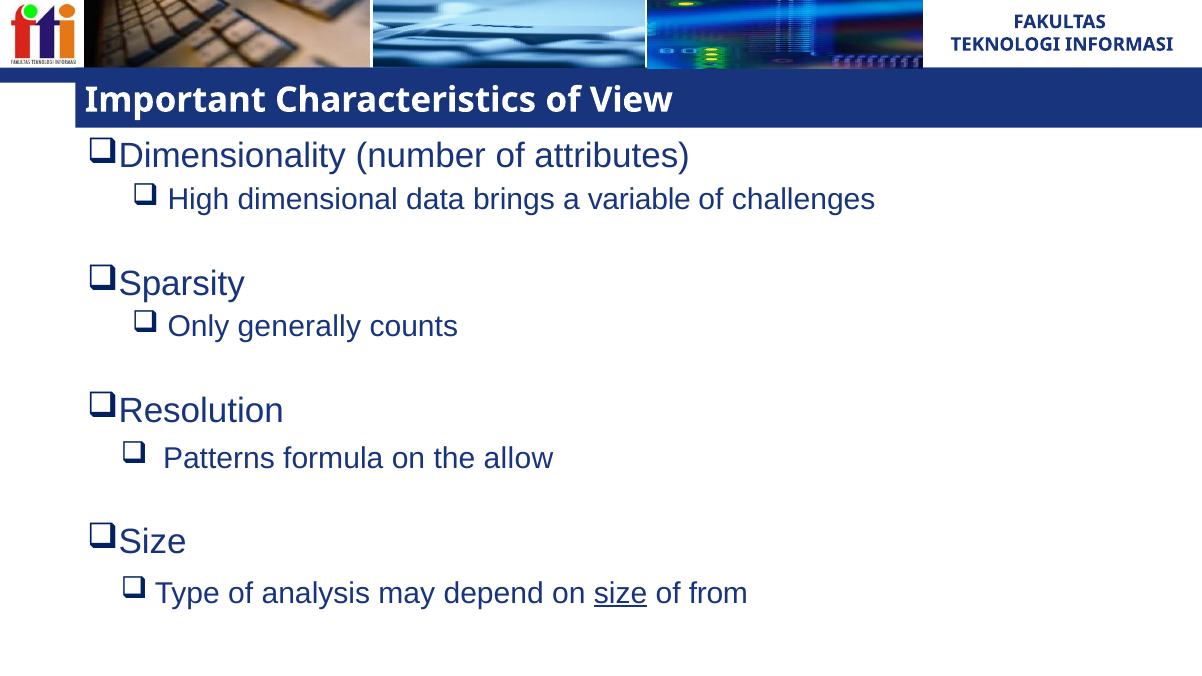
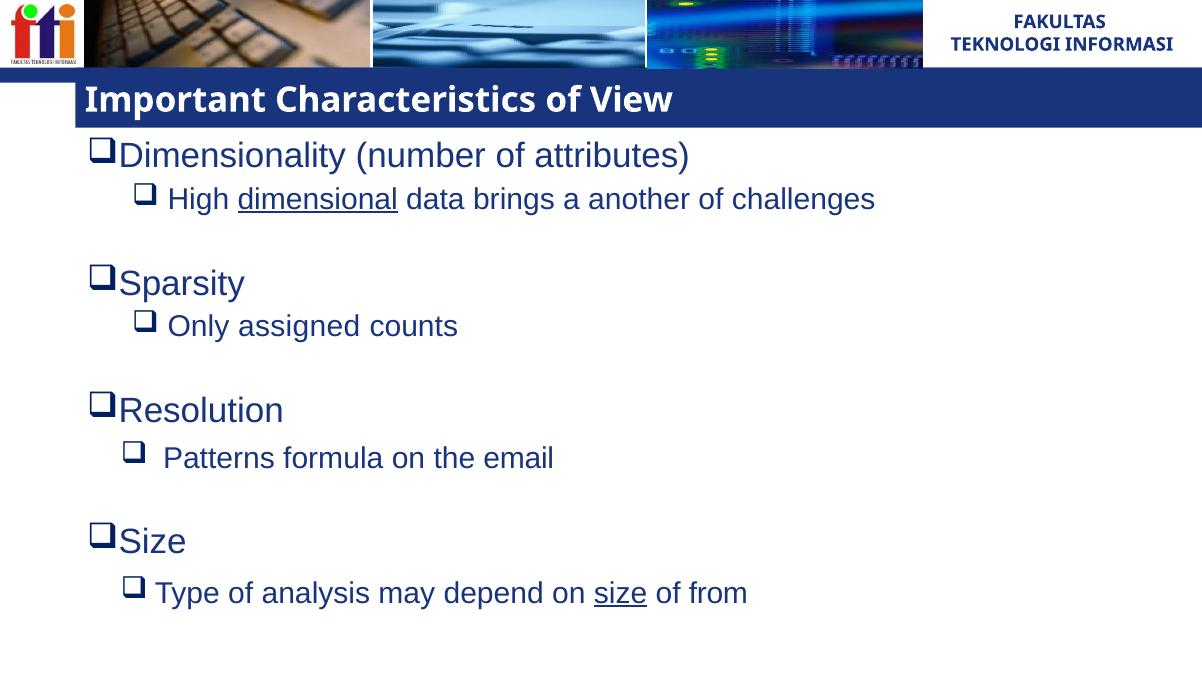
dimensional underline: none -> present (318, 199)
variable: variable -> another (639, 199)
generally: generally -> assigned (299, 327)
allow: allow -> email (519, 459)
